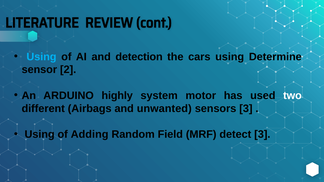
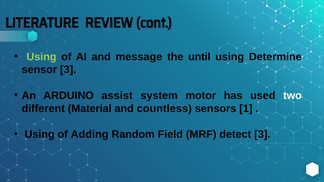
Using colour: light blue -> light green (41, 57)
detection: detection -> message (139, 57)
cars: cars -> until (199, 57)
sensor 2: 2 -> 3 (68, 70)
highly: highly -> assist (117, 96)
Airbags: Airbags -> Material (90, 109)
unwanted: unwanted -> countless (164, 109)
sensors 3: 3 -> 1 (246, 109)
